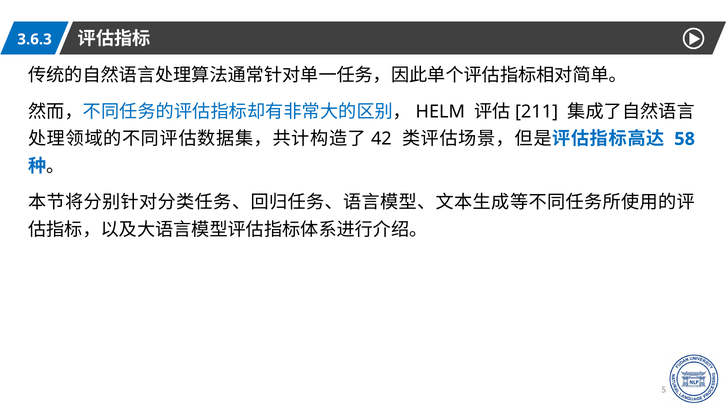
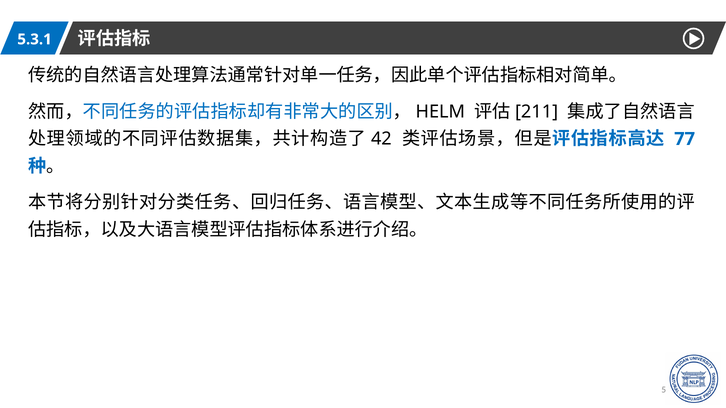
3.6.3: 3.6.3 -> 5.3.1 (35, 39)
58: 58 -> 77 (685, 139)
